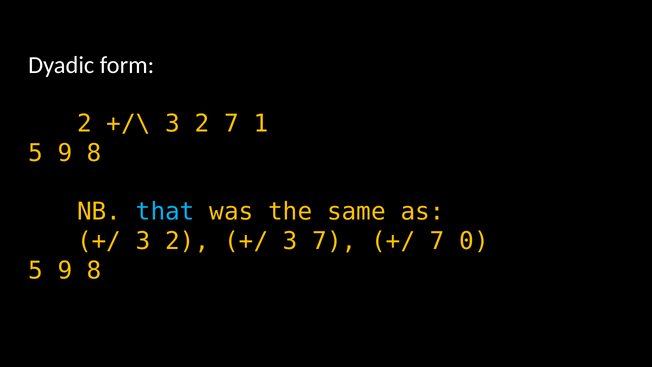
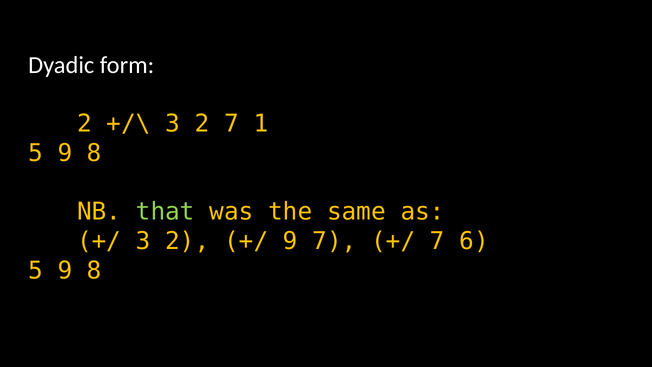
that colour: light blue -> light green (165, 212)
3: 3 -> 9 (290, 241)
0: 0 -> 6 (474, 241)
